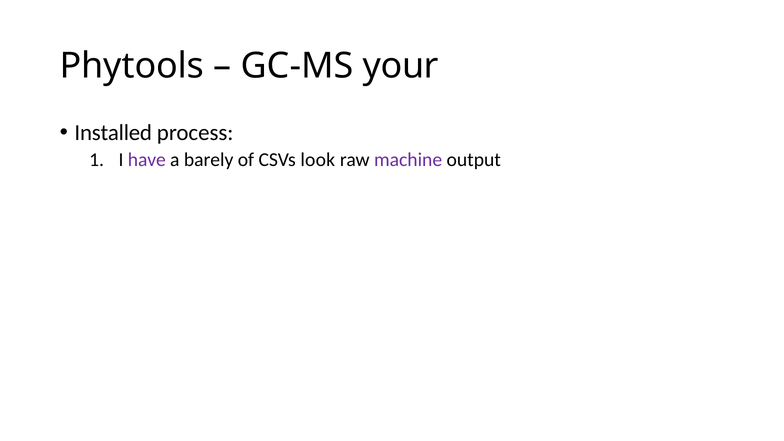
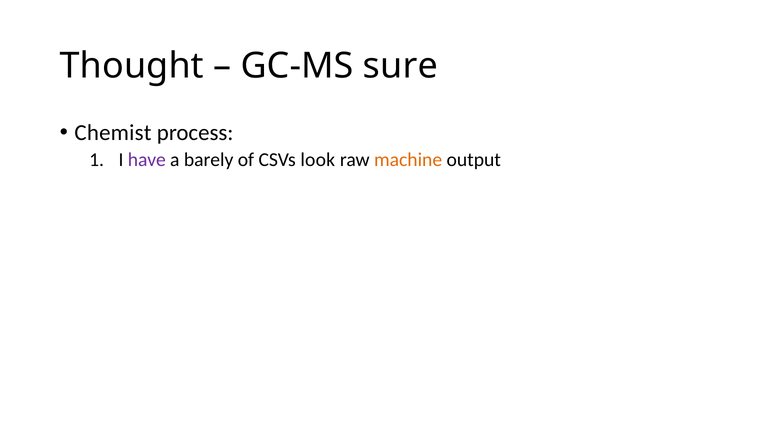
Phytools: Phytools -> Thought (132, 66)
your: your -> sure (400, 66)
Installed: Installed -> Chemist (113, 133)
machine colour: purple -> orange (408, 160)
